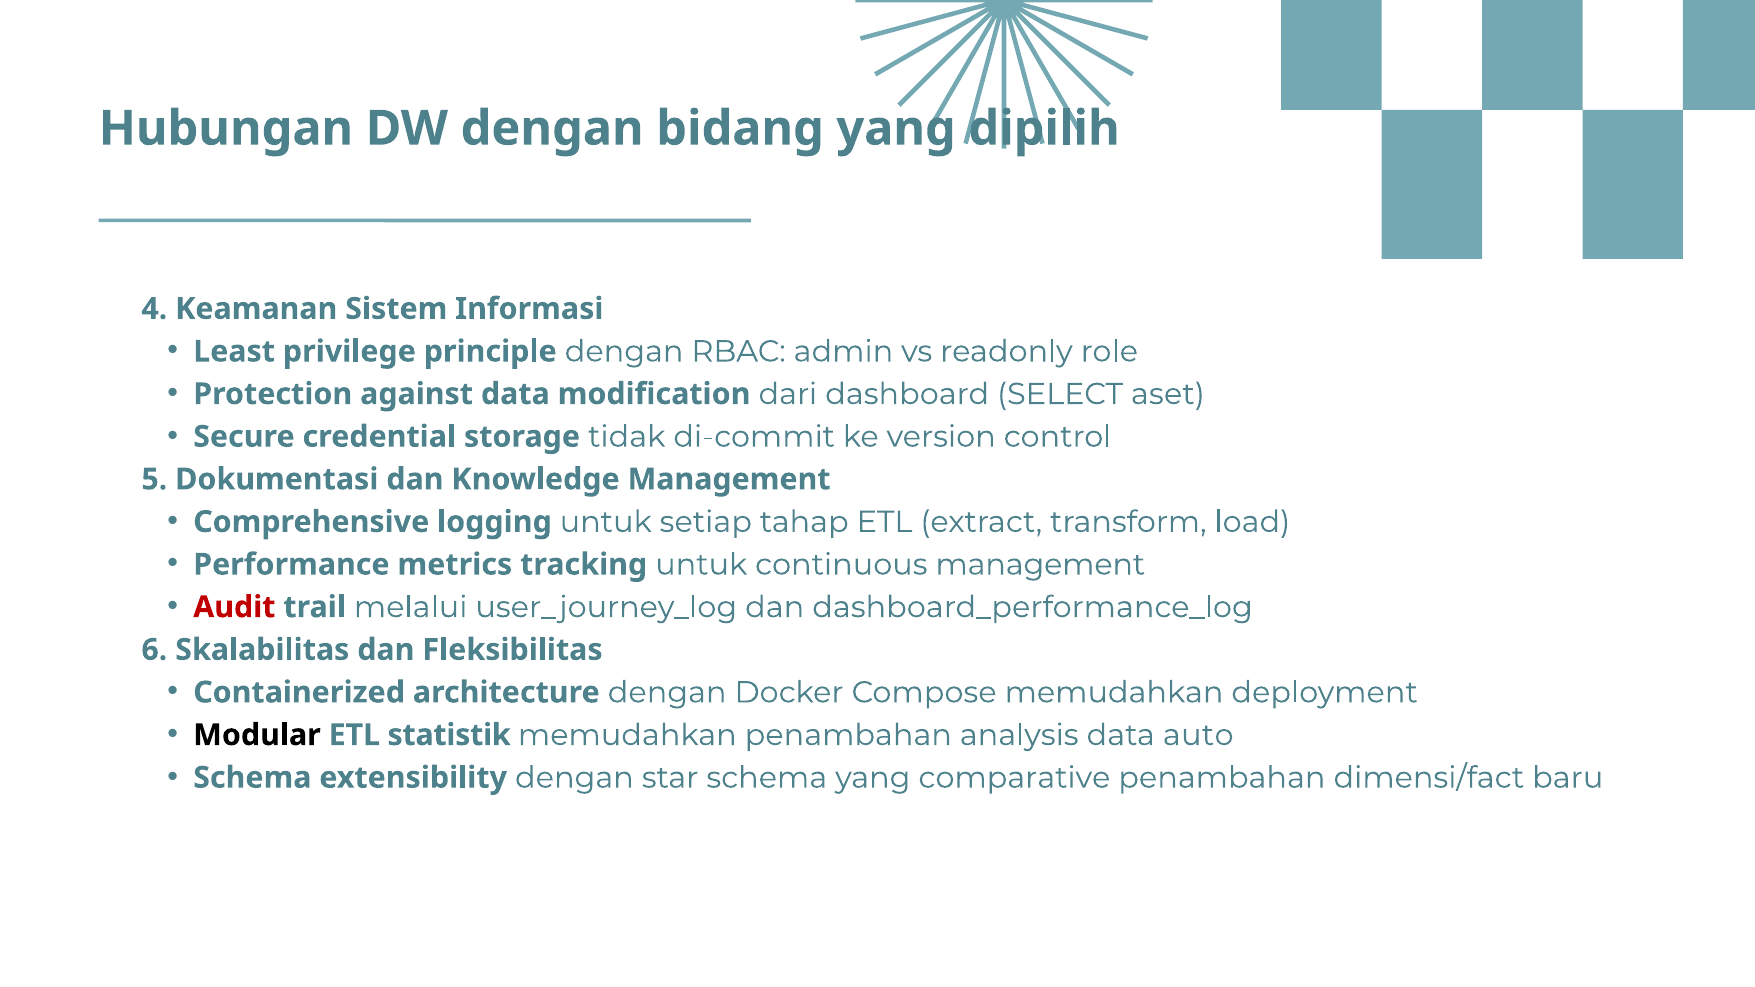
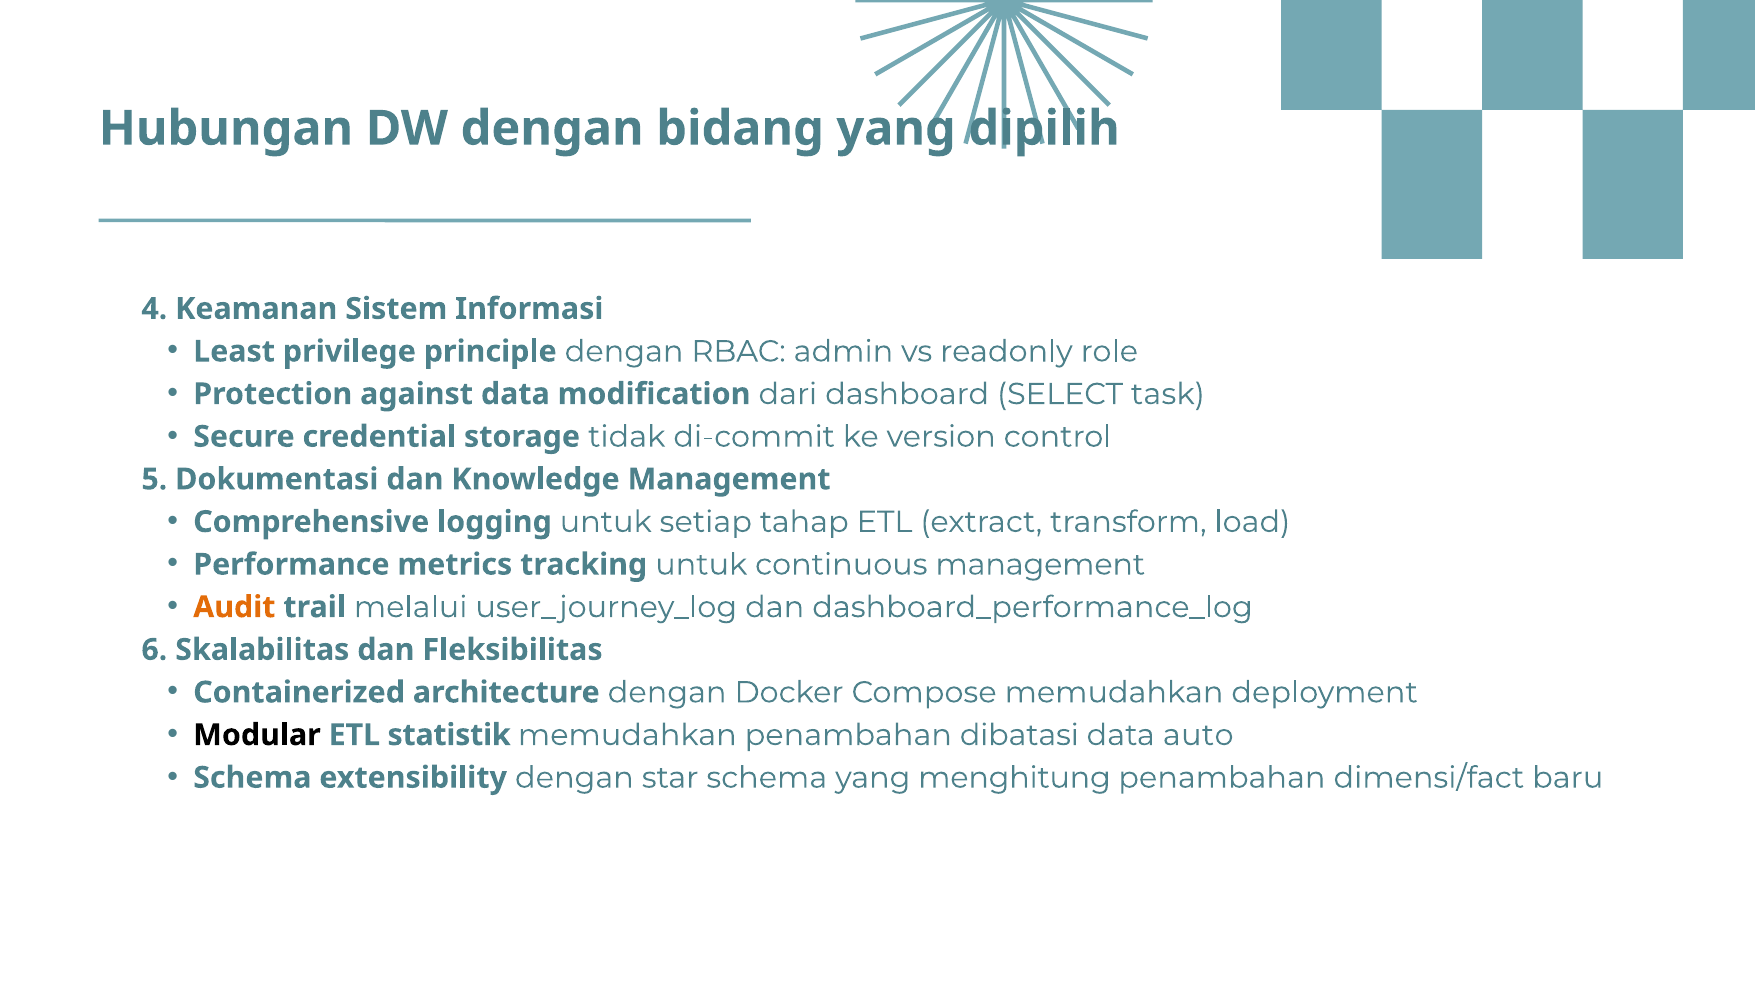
aset: aset -> task (1168, 394)
Audit colour: red -> orange (234, 607)
analysis: analysis -> dibatasi (1019, 735)
comparative: comparative -> menghitung (1015, 778)
